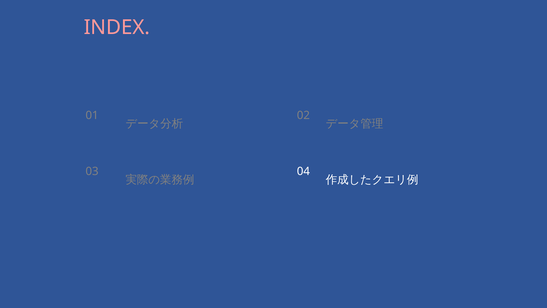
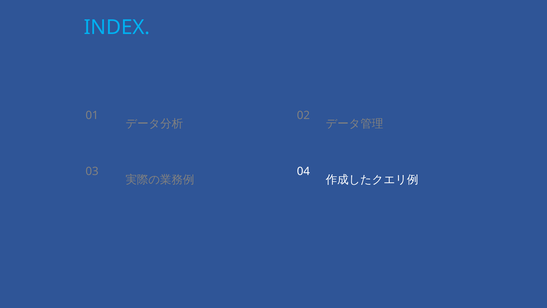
INDEX colour: pink -> light blue (117, 27)
